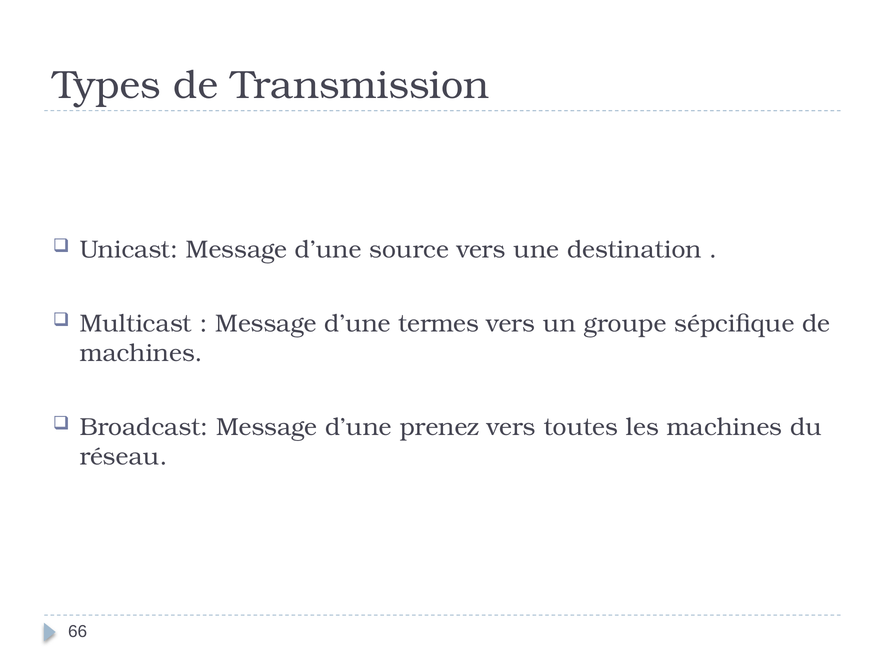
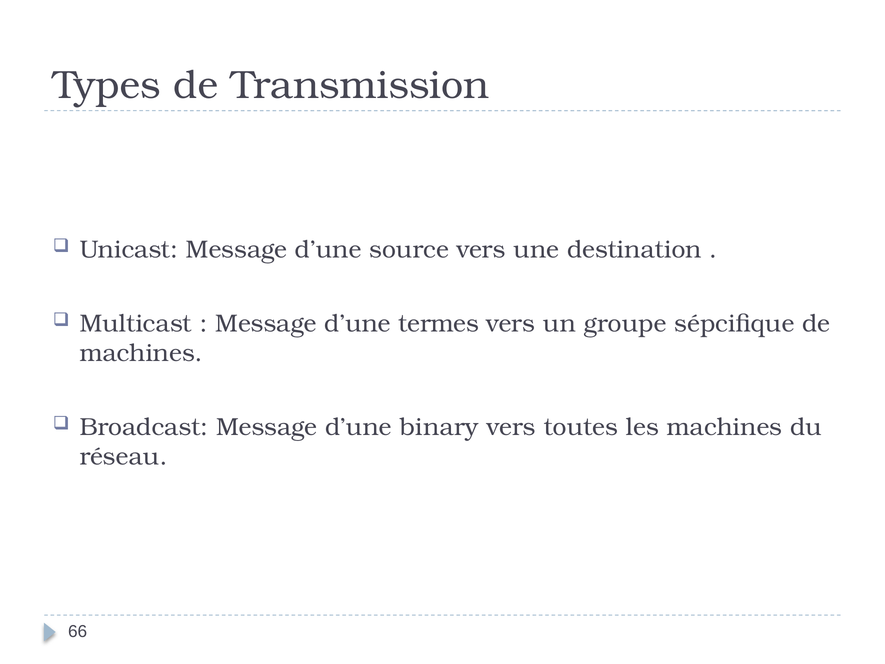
prenez: prenez -> binary (439, 427)
